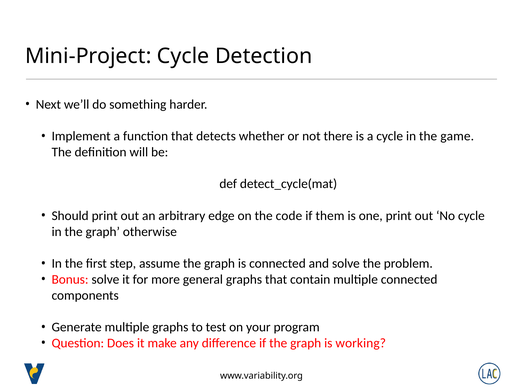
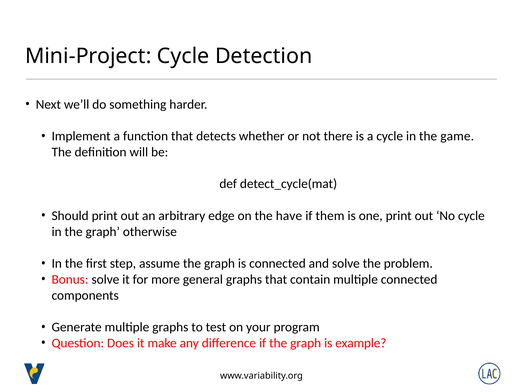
code: code -> have (289, 216)
working: working -> example (361, 343)
